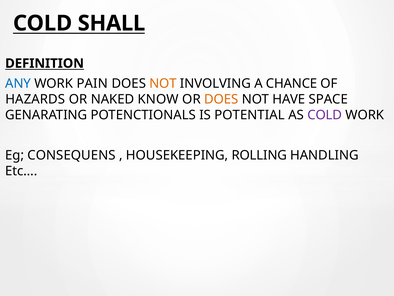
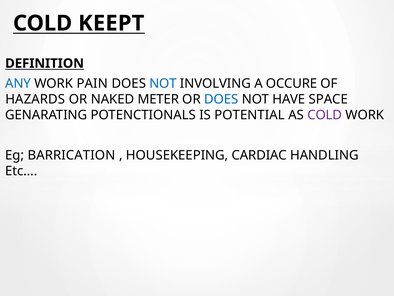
SHALL: SHALL -> KEEPT (111, 23)
NOT colour: orange -> blue (163, 83)
CHANCE: CHANCE -> OCCURE (292, 83)
KNOW: KNOW -> METER (158, 99)
DOES colour: orange -> blue (221, 99)
CONSEQUENS: CONSEQUENS -> BARRICATION (71, 155)
ROLLING: ROLLING -> CARDIAC (259, 155)
